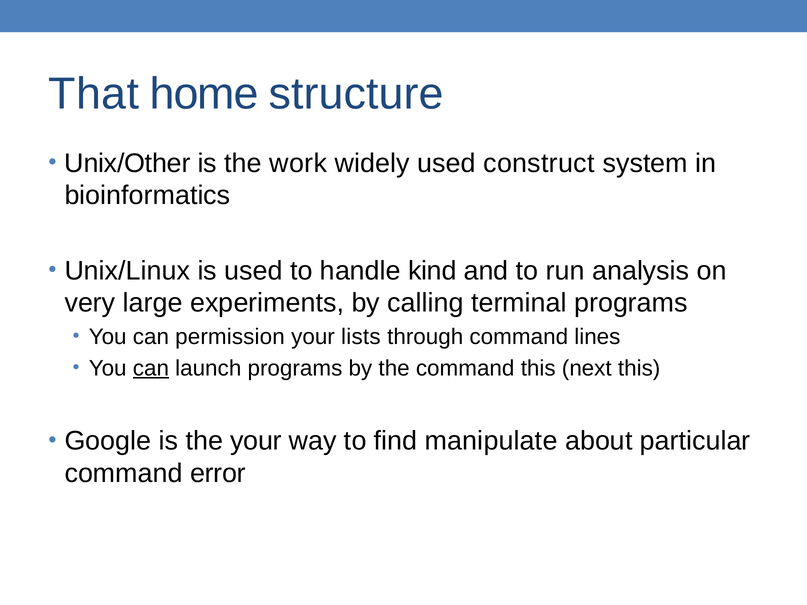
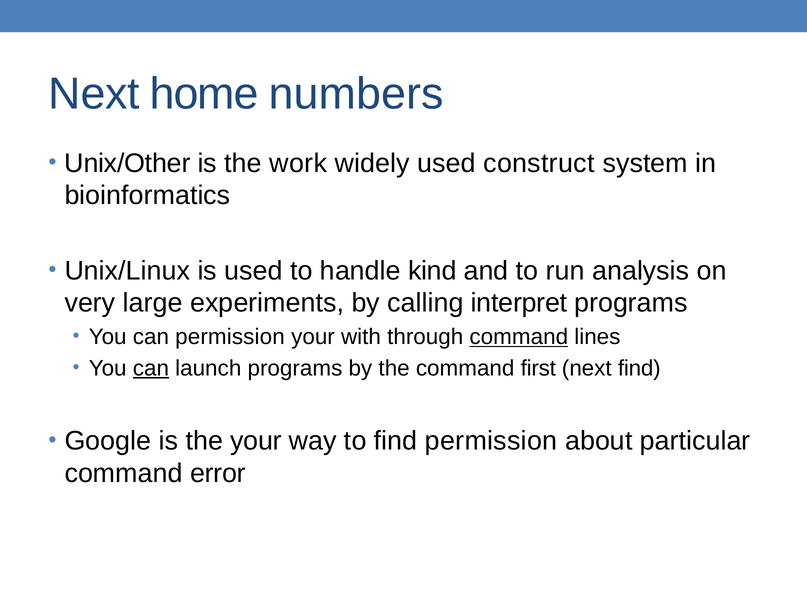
That: That -> Next (94, 94)
structure: structure -> numbers (356, 94)
terminal: terminal -> interpret (519, 303)
lists: lists -> with (361, 337)
command underline: none -> present (519, 337)
command this: this -> first (538, 368)
next this: this -> find (639, 368)
find manipulate: manipulate -> permission (491, 441)
